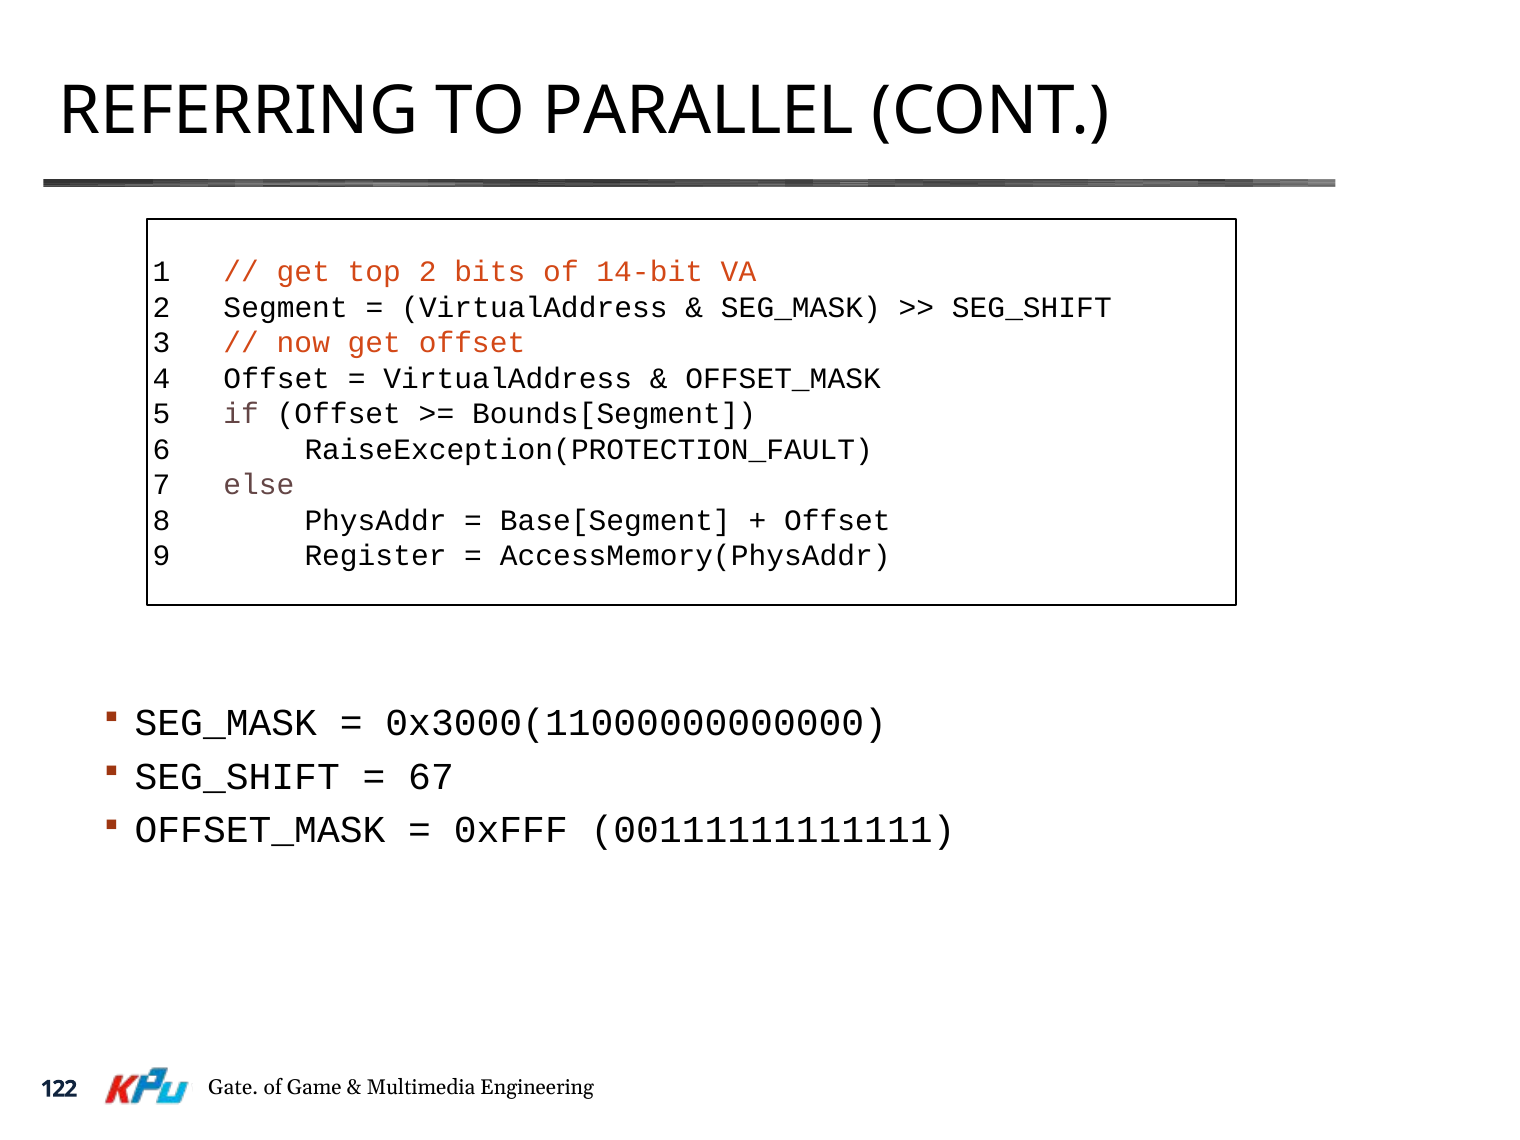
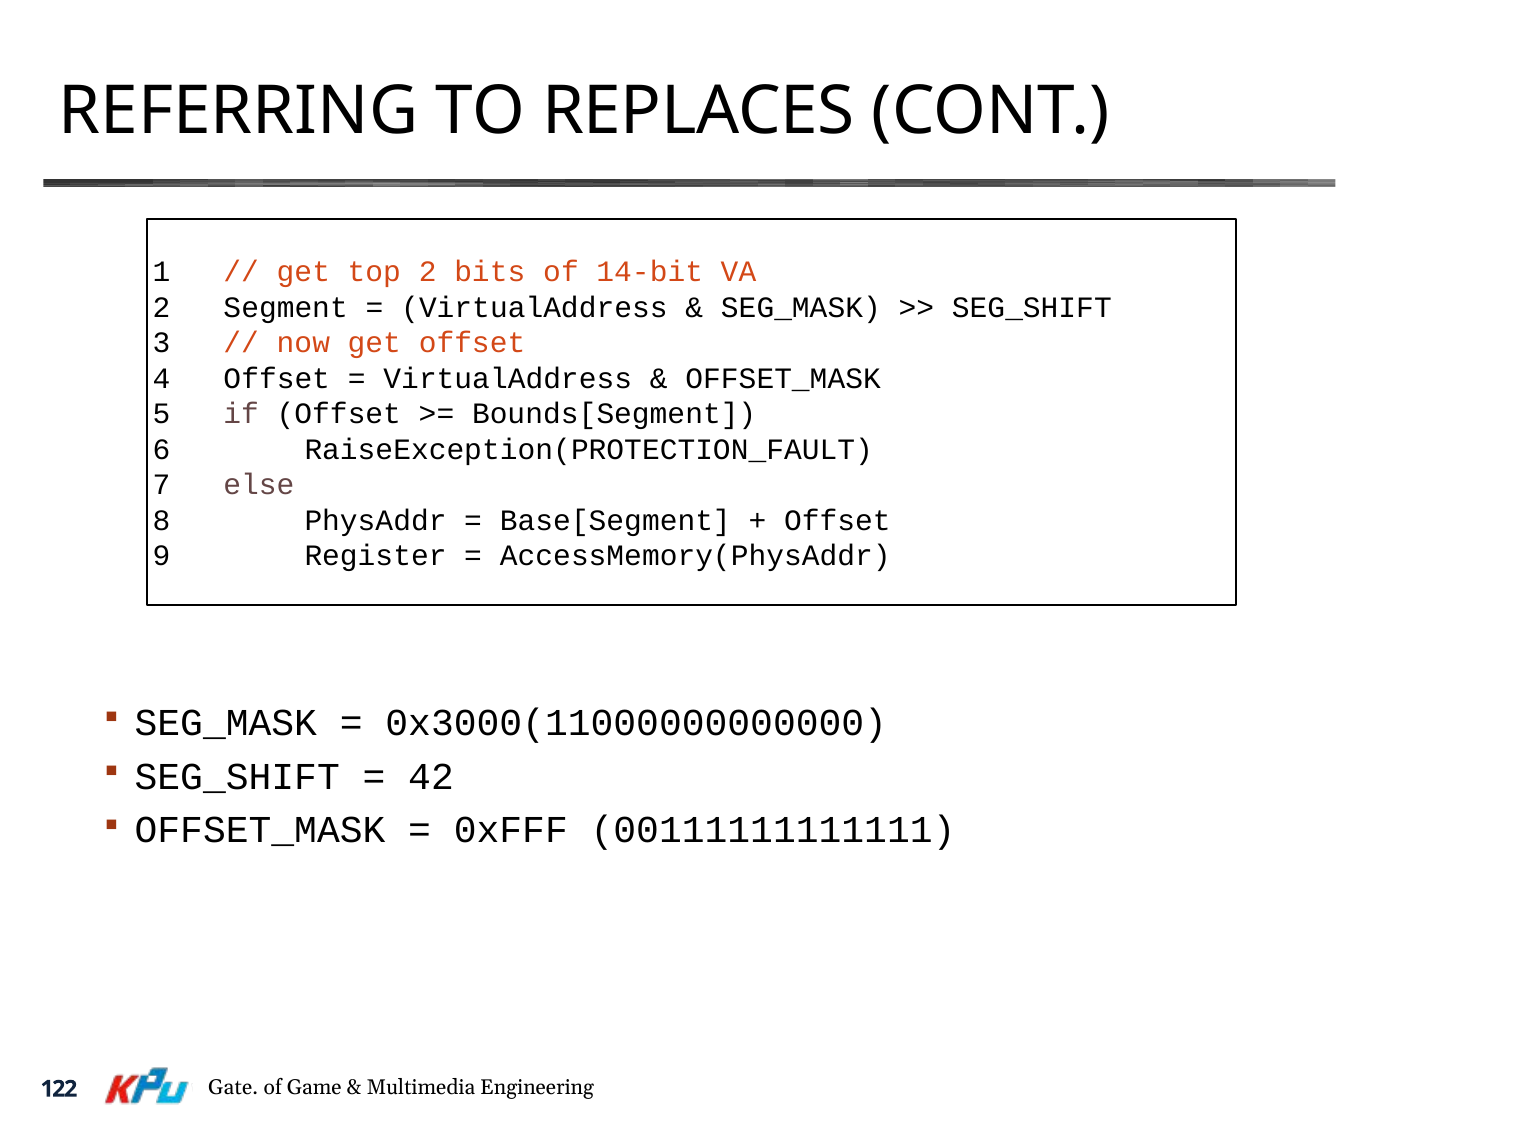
PARALLEL: PARALLEL -> REPLACES (699, 111)
67: 67 -> 42 (431, 777)
